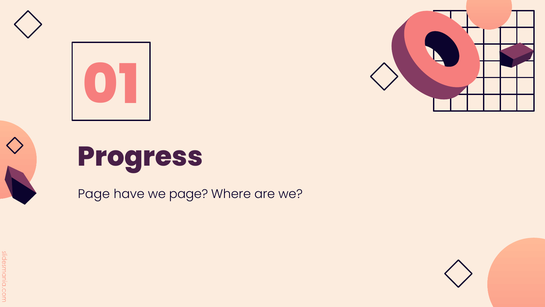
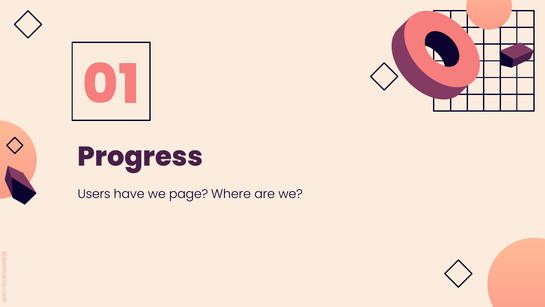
Page: Page -> Users (94, 194)
